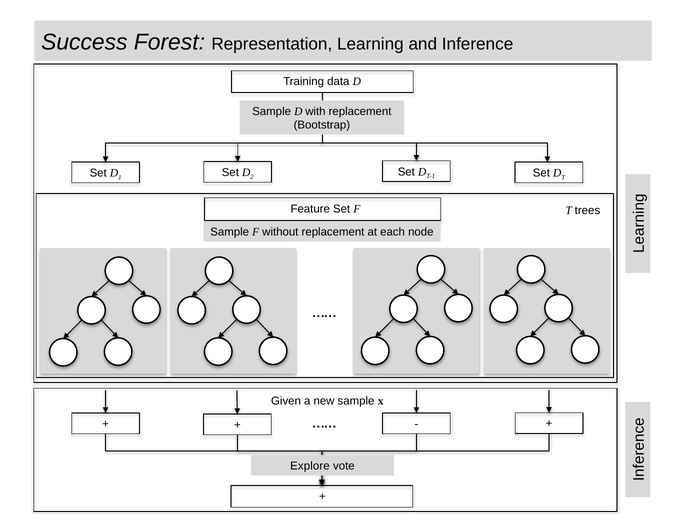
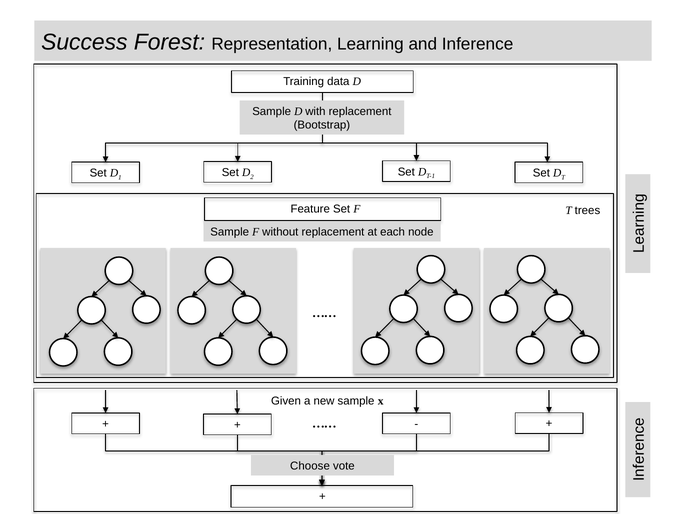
Explore: Explore -> Choose (310, 466)
